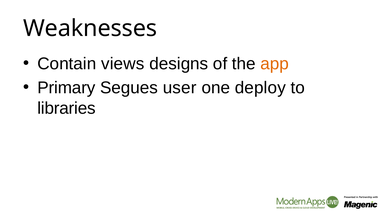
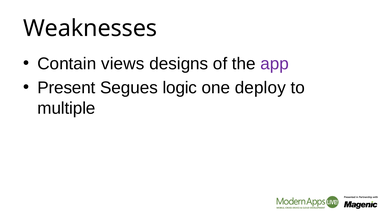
app colour: orange -> purple (275, 64)
Primary: Primary -> Present (66, 88)
user: user -> logic (180, 88)
libraries: libraries -> multiple (66, 108)
